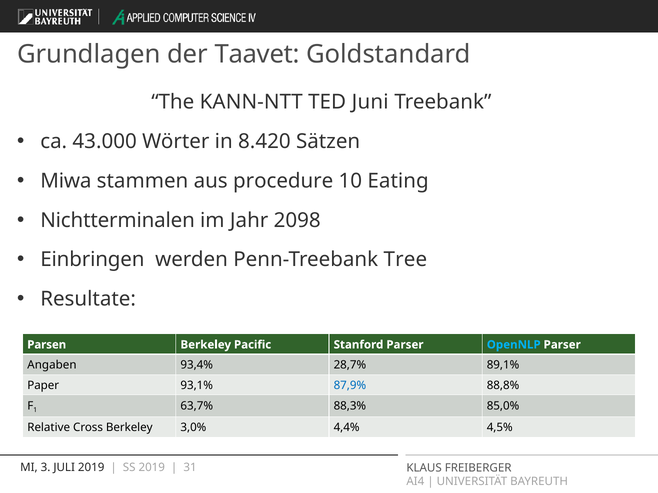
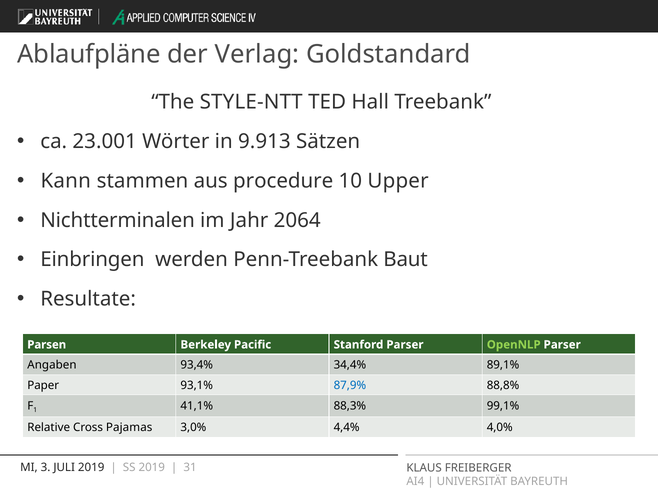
Grundlagen: Grundlagen -> Ablaufpläne (89, 54)
Taavet: Taavet -> Verlag (257, 54)
KANN-NTT: KANN-NTT -> STYLE-NTT (251, 102)
Juni: Juni -> Hall (370, 102)
43.000: 43.000 -> 23.001 (105, 142)
8.420: 8.420 -> 9.913 (264, 142)
Miwa: Miwa -> Kann (66, 181)
Eating: Eating -> Upper (398, 181)
2098: 2098 -> 2064 (297, 221)
Tree: Tree -> Baut (406, 260)
OpenNLP colour: light blue -> light green (514, 345)
28,7%: 28,7% -> 34,4% (350, 365)
63,7%: 63,7% -> 41,1% (197, 406)
85,0%: 85,0% -> 99,1% (503, 406)
Cross Berkeley: Berkeley -> Pajamas (129, 428)
4,5%: 4,5% -> 4,0% (500, 428)
